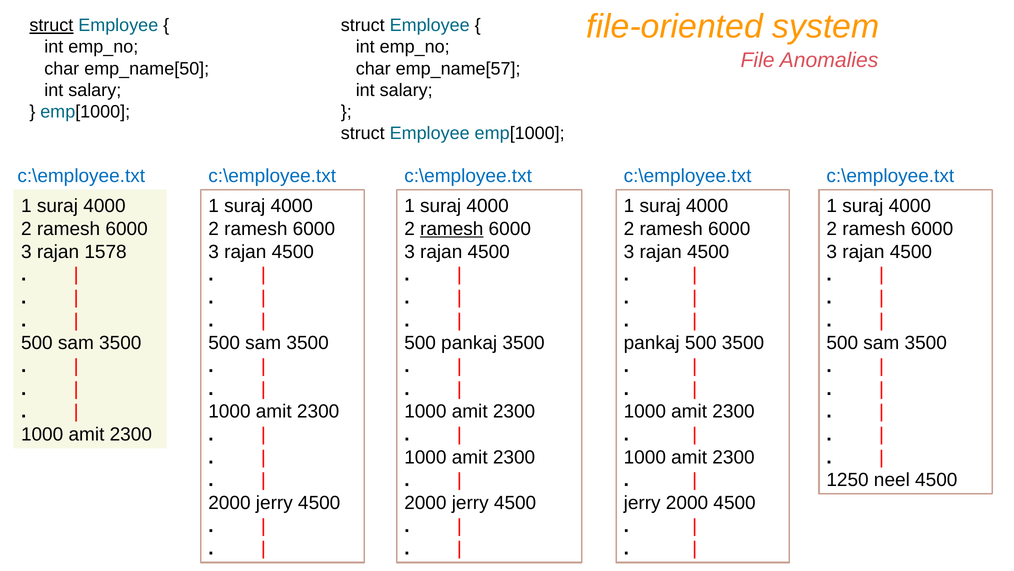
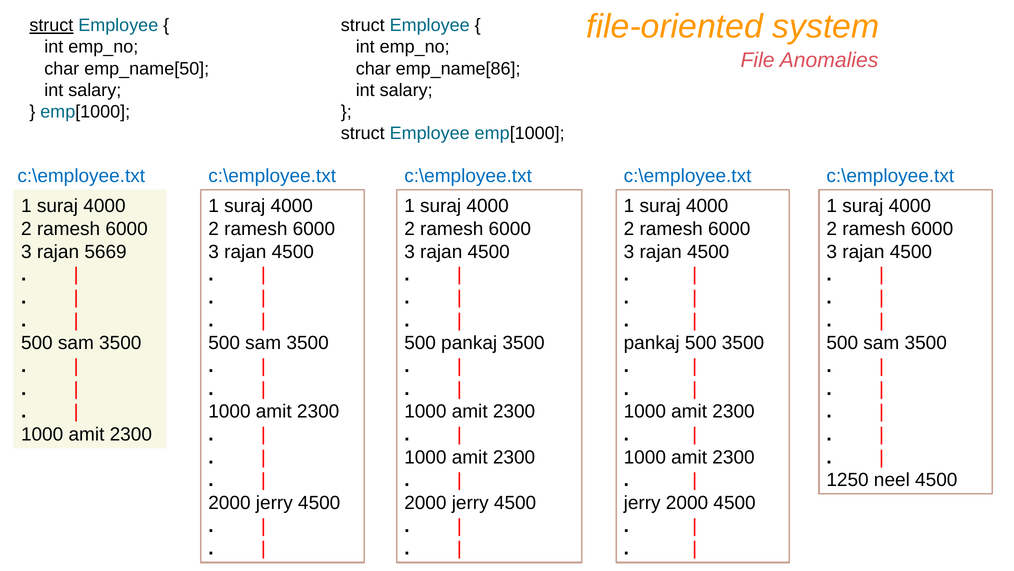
emp_name[57: emp_name[57 -> emp_name[86 (458, 69)
ramesh underline: present -> none (452, 229)
1578: 1578 -> 5669 (106, 251)
